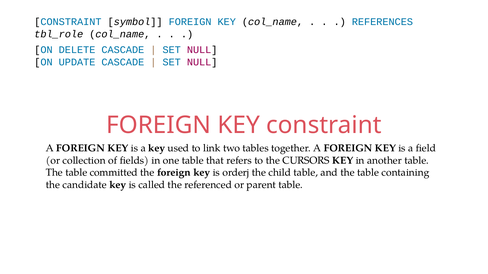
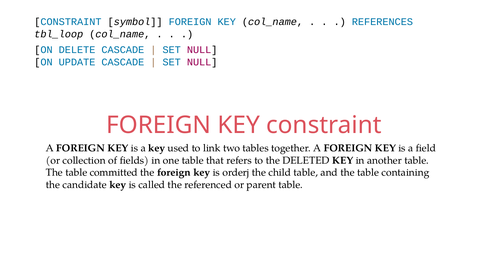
tbl_role: tbl_role -> tbl_loop (59, 34)
CURSORS: CURSORS -> DELETED (306, 161)
